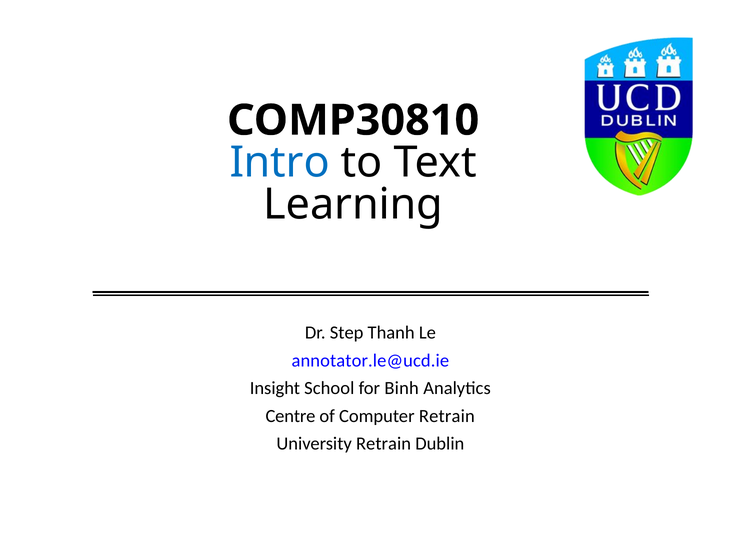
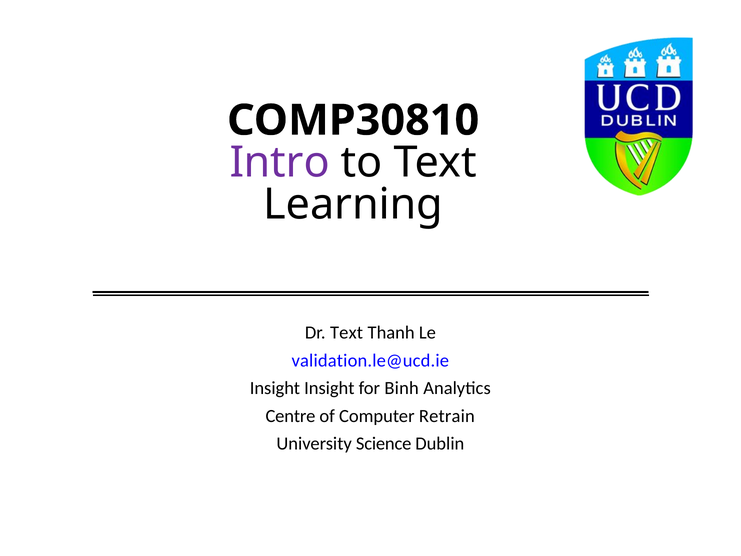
Intro colour: blue -> purple (280, 162)
Dr Step: Step -> Text (347, 333)
annotator.le@ucd.ie: annotator.le@ucd.ie -> validation.le@ucd.ie (370, 360)
Insight School: School -> Insight (329, 388)
University Retrain: Retrain -> Science (384, 444)
